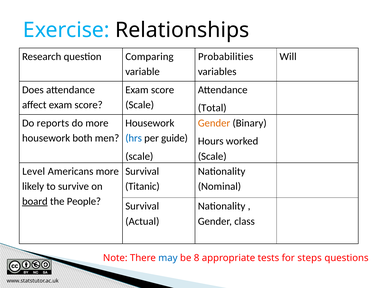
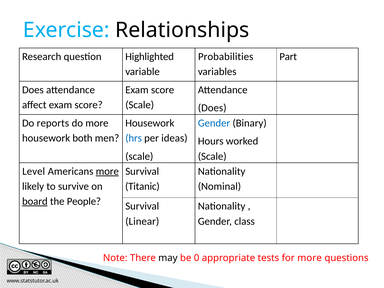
Comparing: Comparing -> Highlighted (150, 57)
Will: Will -> Part (288, 57)
Total: Total -> Does (212, 108)
Gender colour: orange -> blue (214, 123)
guide: guide -> ideas (174, 138)
more underline: none -> present (107, 171)
Actual: Actual -> Linear (142, 221)
may colour: blue -> black (168, 258)
8: 8 -> 0 (197, 258)
for steps: steps -> more (310, 258)
